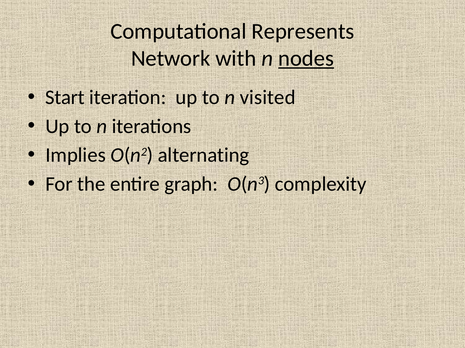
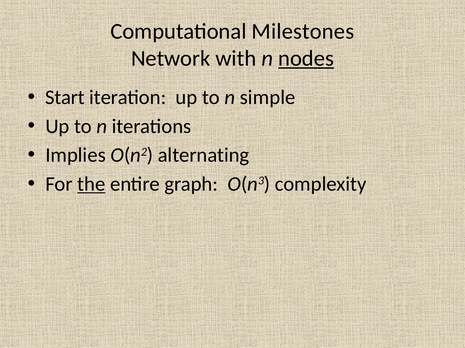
Represents: Represents -> Milestones (303, 31)
visited: visited -> simple (268, 98)
the underline: none -> present (91, 184)
